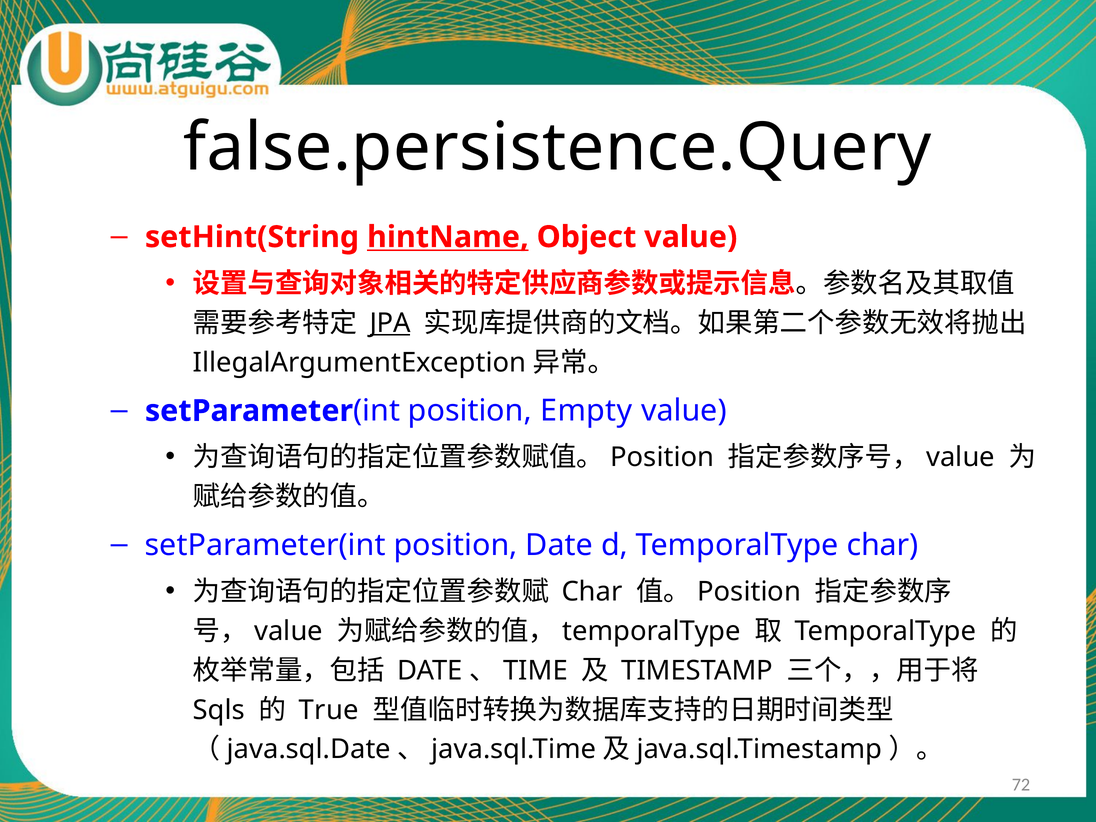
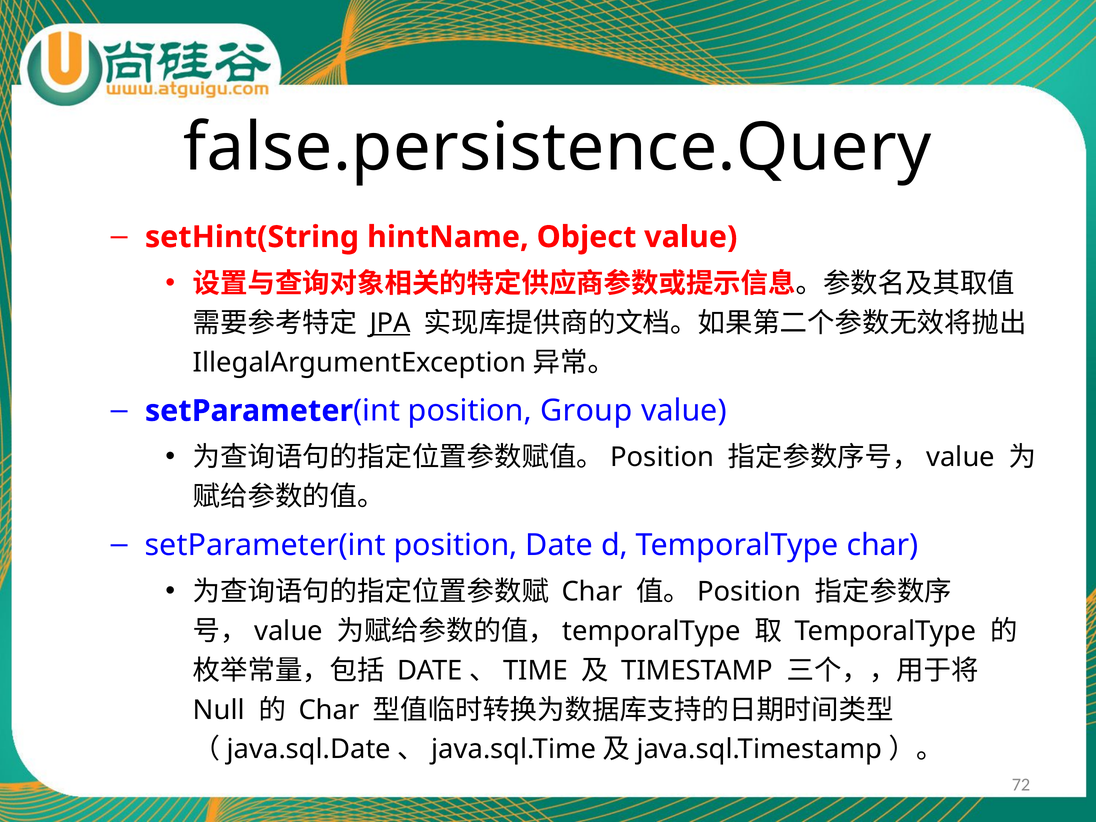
hintName underline: present -> none (448, 237)
Empty: Empty -> Group (586, 411)
Sqls: Sqls -> Null (219, 710)
True: True -> Char (329, 710)
